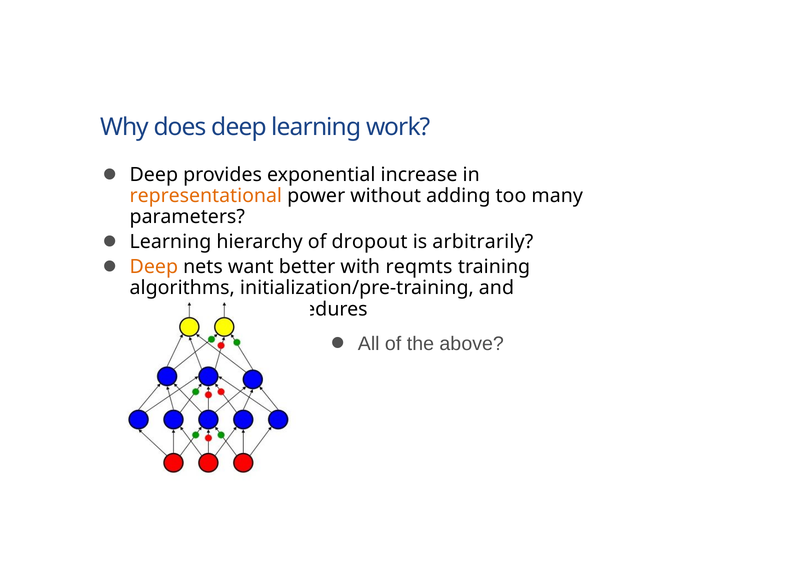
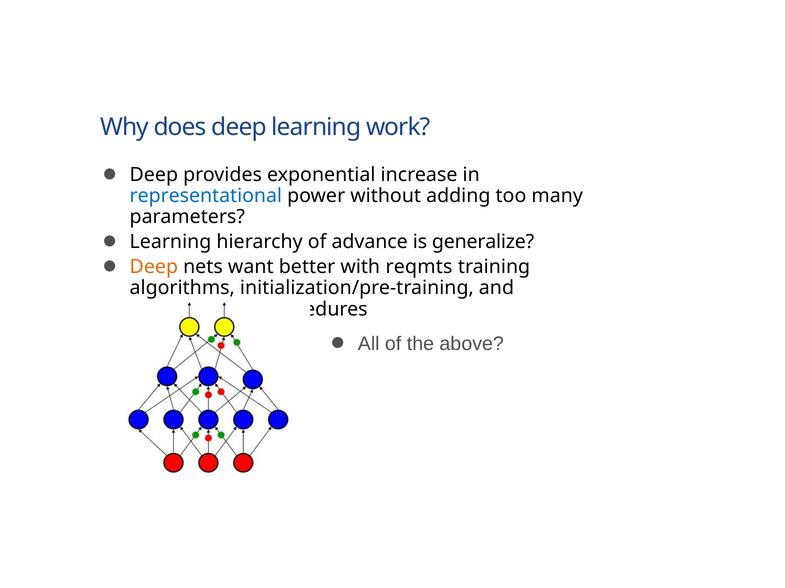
representational colour: orange -> blue (206, 196)
dropout: dropout -> advance (370, 242)
arbitrarily: arbitrarily -> generalize (483, 242)
